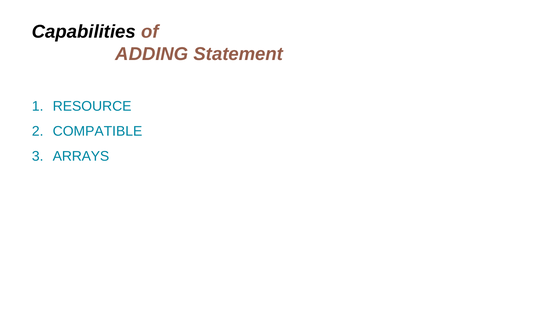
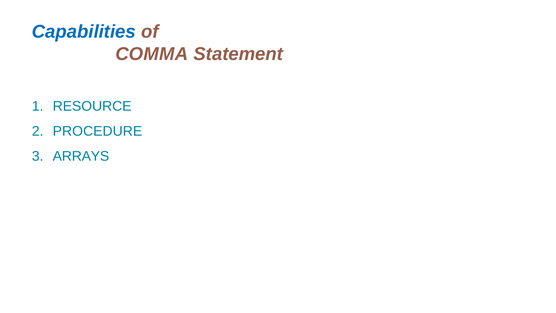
Capabilities colour: black -> blue (84, 32)
ADDING: ADDING -> COMMA (152, 54)
COMPATIBLE: COMPATIBLE -> PROCEDURE (97, 131)
